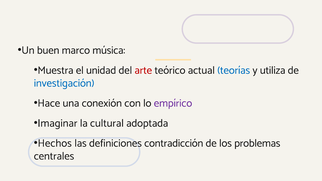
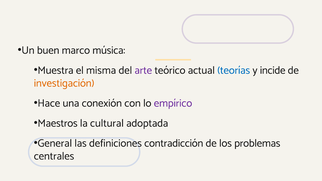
unidad: unidad -> misma (101, 70)
arte colour: red -> purple (143, 70)
utiliza: utiliza -> incide (273, 70)
investigación colour: blue -> orange (64, 83)
Imaginar: Imaginar -> Maestros (58, 123)
Hechos: Hechos -> General (55, 143)
